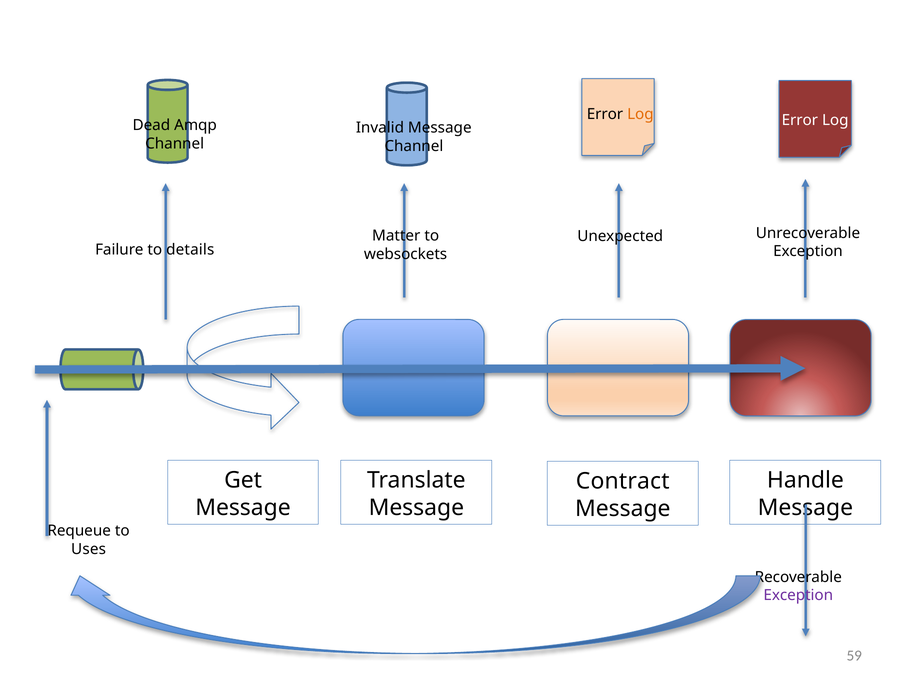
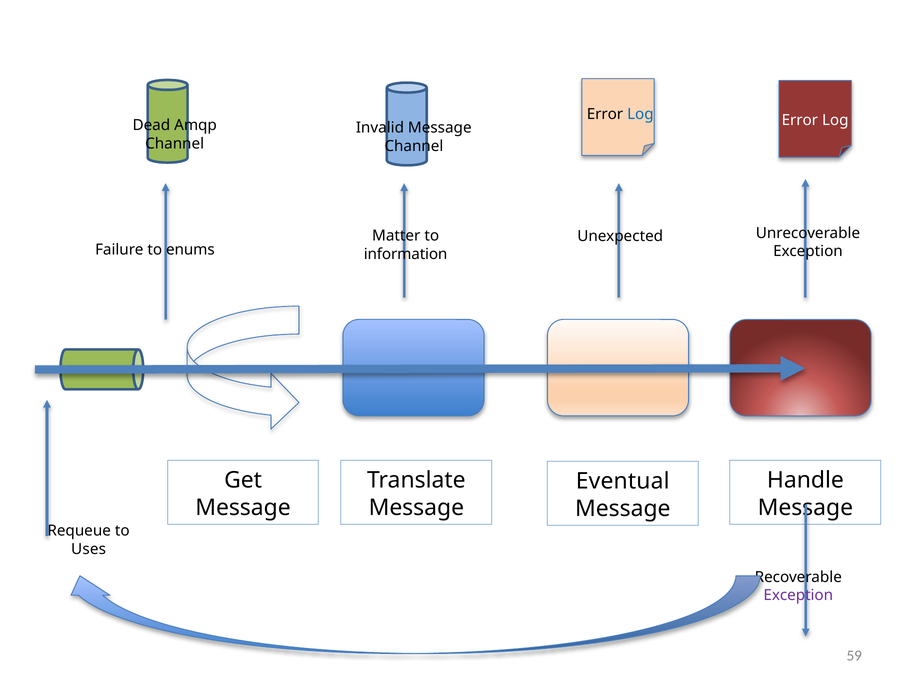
Log colour: orange -> blue (640, 114)
details: details -> enums (190, 250)
websockets: websockets -> information (406, 254)
Contract: Contract -> Eventual (623, 482)
